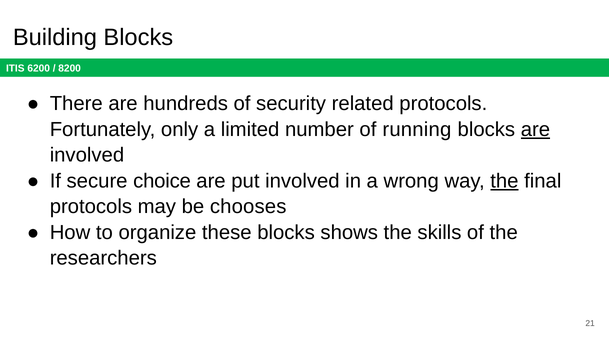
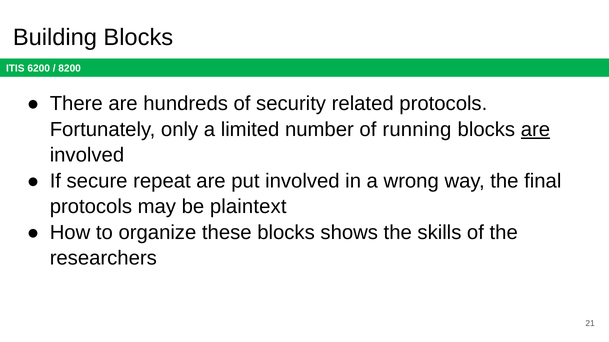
choice: choice -> repeat (162, 181)
the underline: present -> none (504, 181)
chooses: chooses -> plaintext (248, 207)
